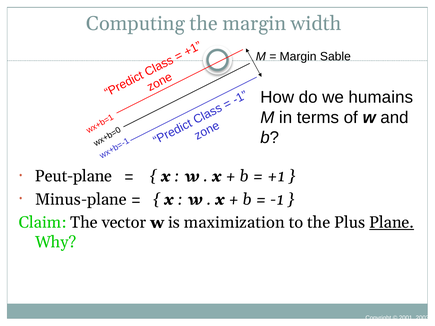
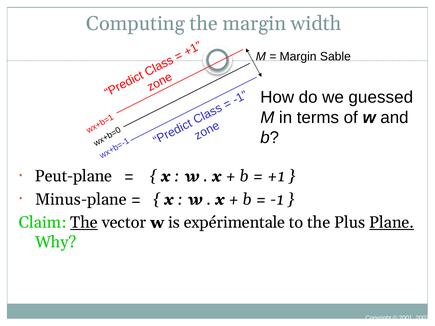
humains: humains -> guessed (381, 97)
The underline: none -> present (84, 223)
maximization: maximization -> expérimentale (235, 223)
